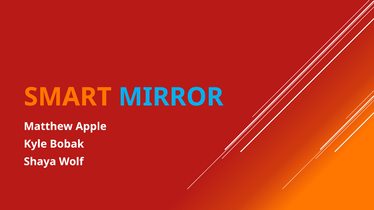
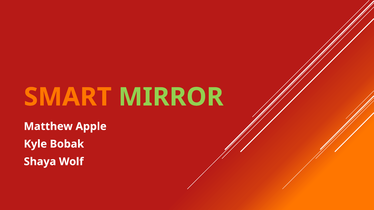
MIRROR colour: light blue -> light green (171, 97)
